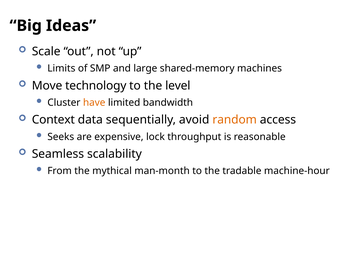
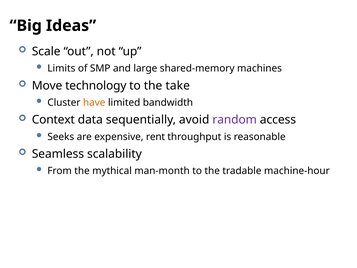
level: level -> take (178, 86)
random colour: orange -> purple (235, 120)
lock: lock -> rent (156, 137)
